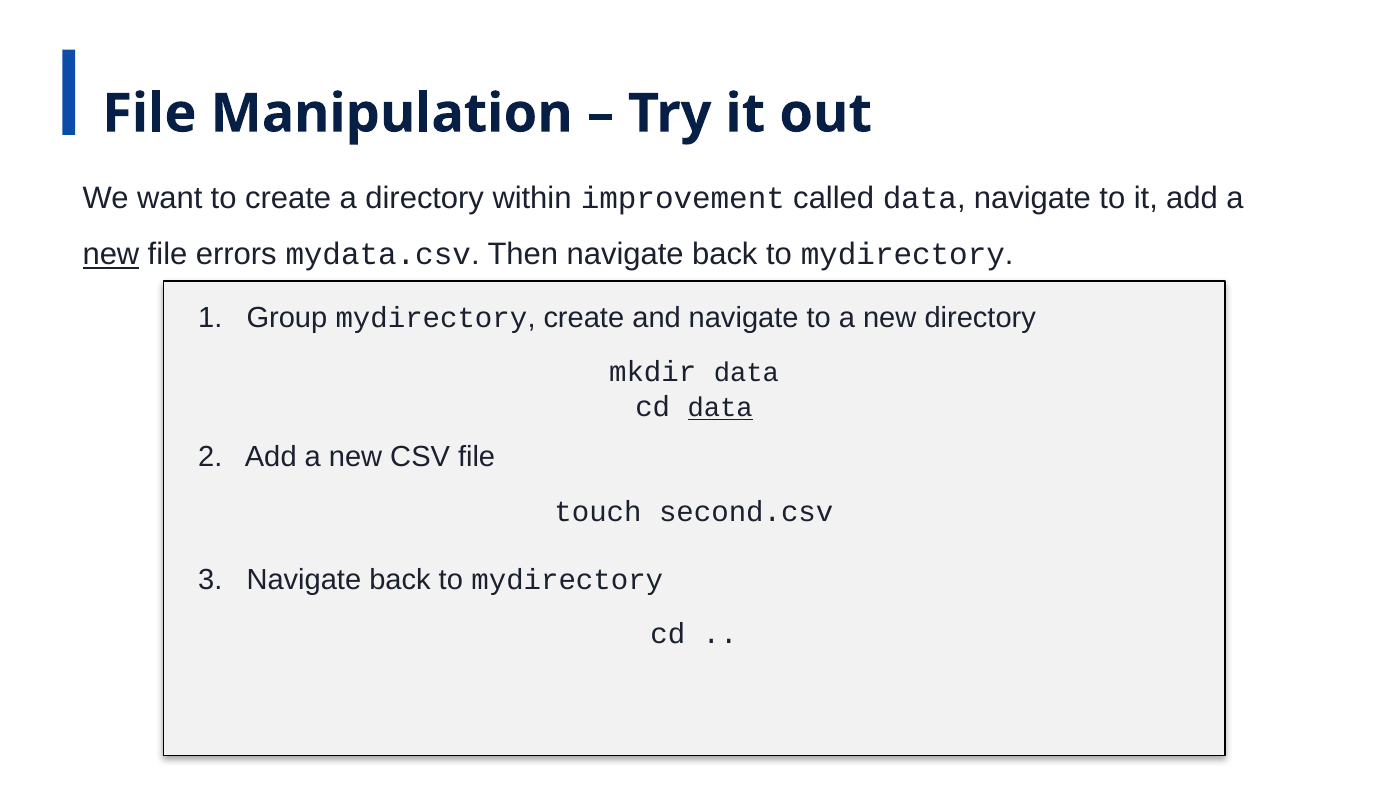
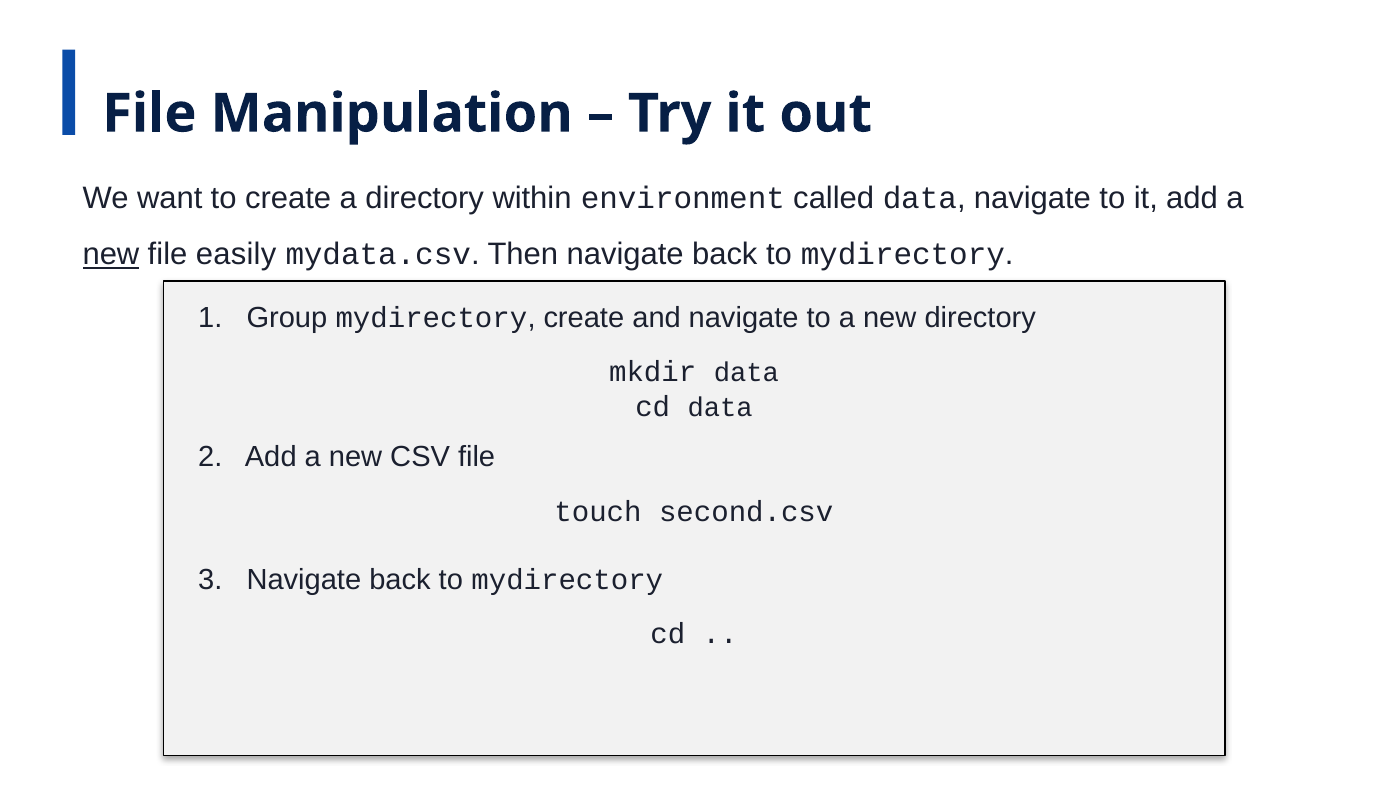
improvement: improvement -> environment (683, 199)
errors: errors -> easily (236, 255)
data underline: present -> none (720, 408)
